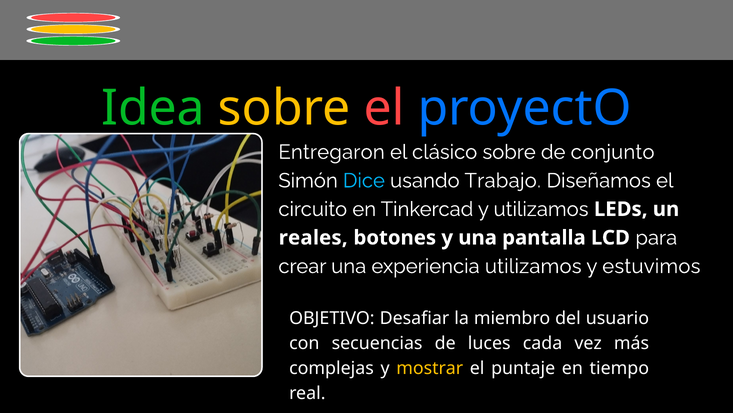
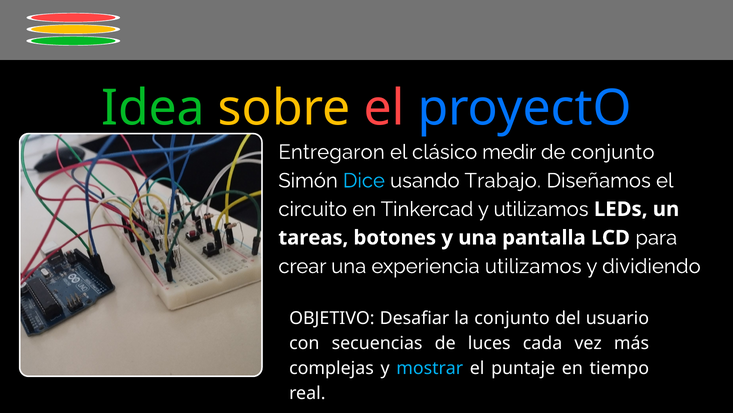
clásico sobre: sobre -> medir (509, 152)
reales: reales -> tareas (313, 237)
estuvimos: estuvimos -> dividiendo (651, 266)
la miembro: miembro -> conjunto (512, 318)
mostrar colour: yellow -> light blue (430, 368)
